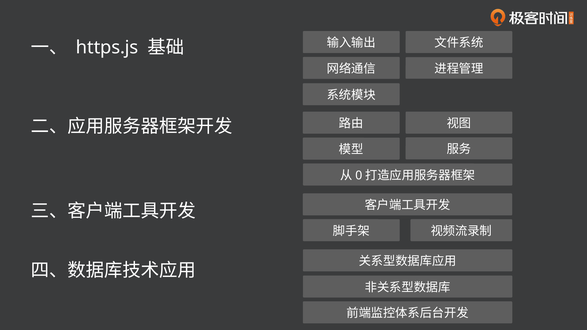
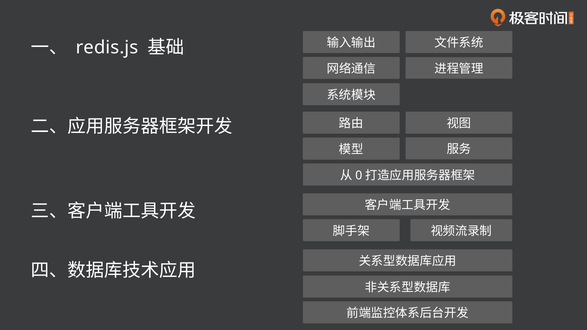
https.js: https.js -> redis.js (107, 47)
